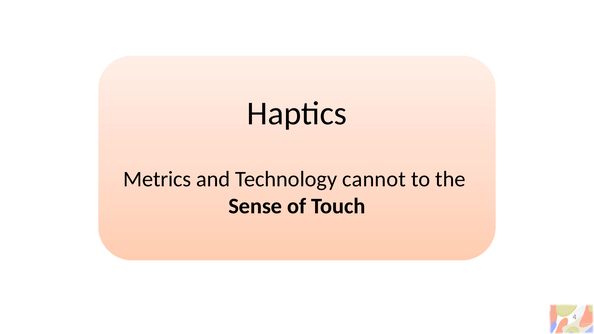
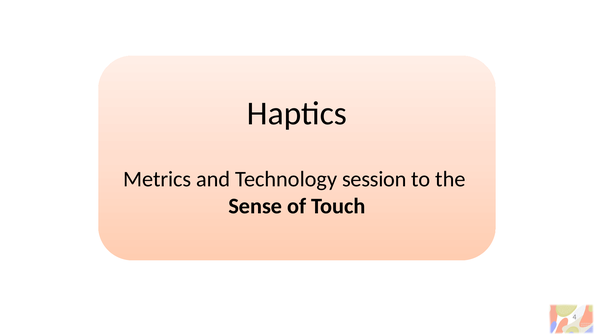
cannot: cannot -> session (374, 179)
